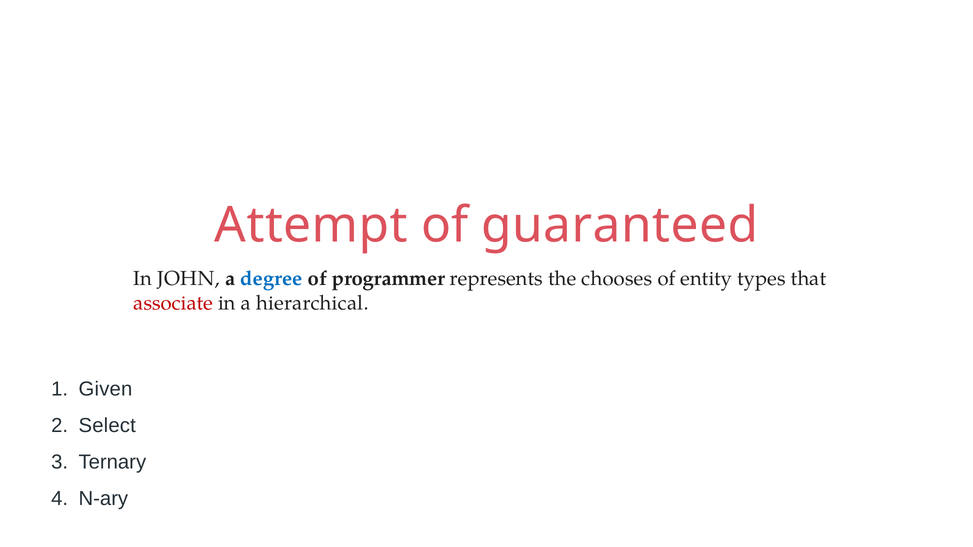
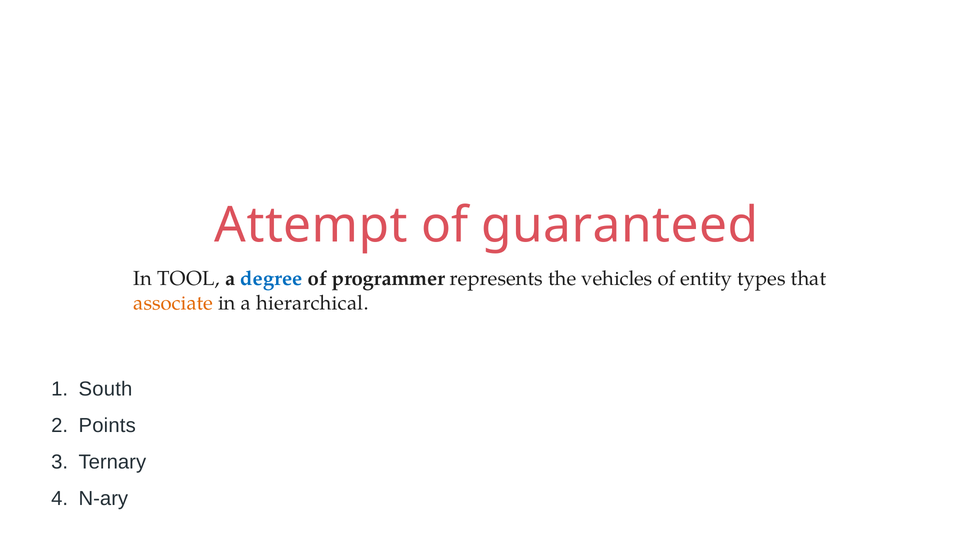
JOHN: JOHN -> TOOL (189, 279)
chooses: chooses -> vehicles (617, 279)
associate colour: red -> orange (173, 303)
Given: Given -> South (105, 389)
Select: Select -> Points (107, 426)
